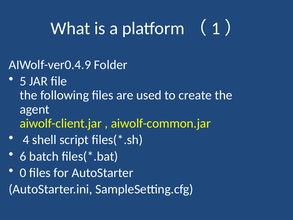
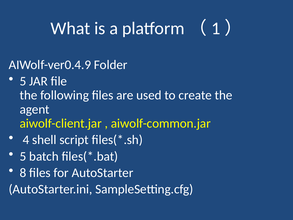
6: 6 -> 5 (23, 156)
0: 0 -> 8 (23, 173)
